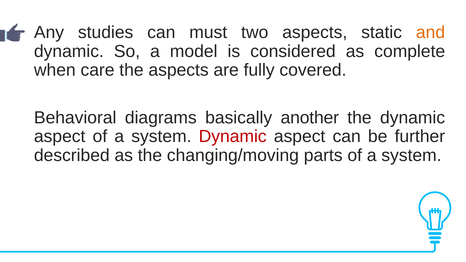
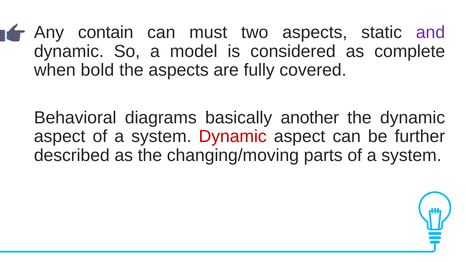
studies: studies -> contain (106, 32)
and colour: orange -> purple (430, 32)
care: care -> bold (97, 70)
